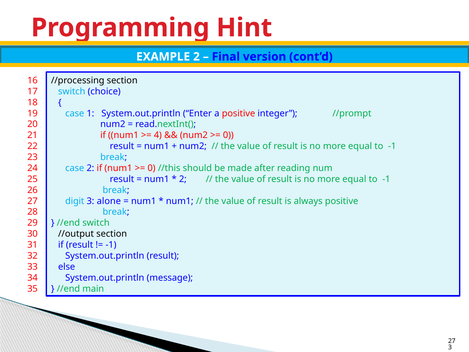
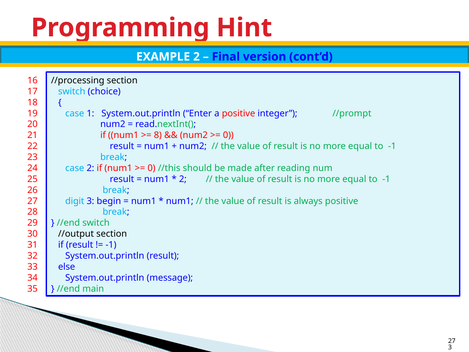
4: 4 -> 8 (158, 135)
alone: alone -> begin (109, 201)
